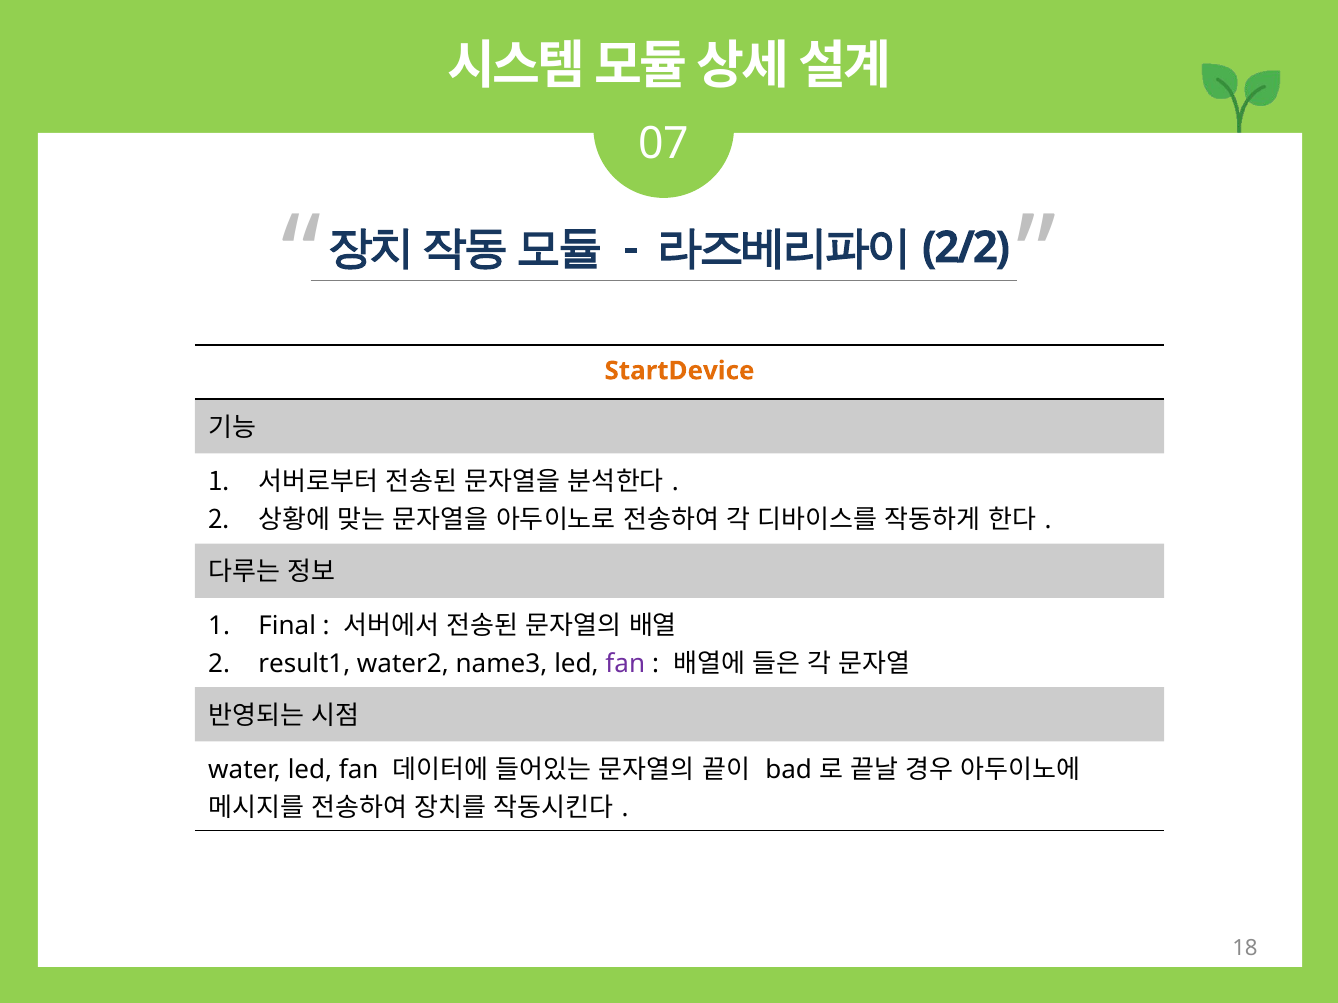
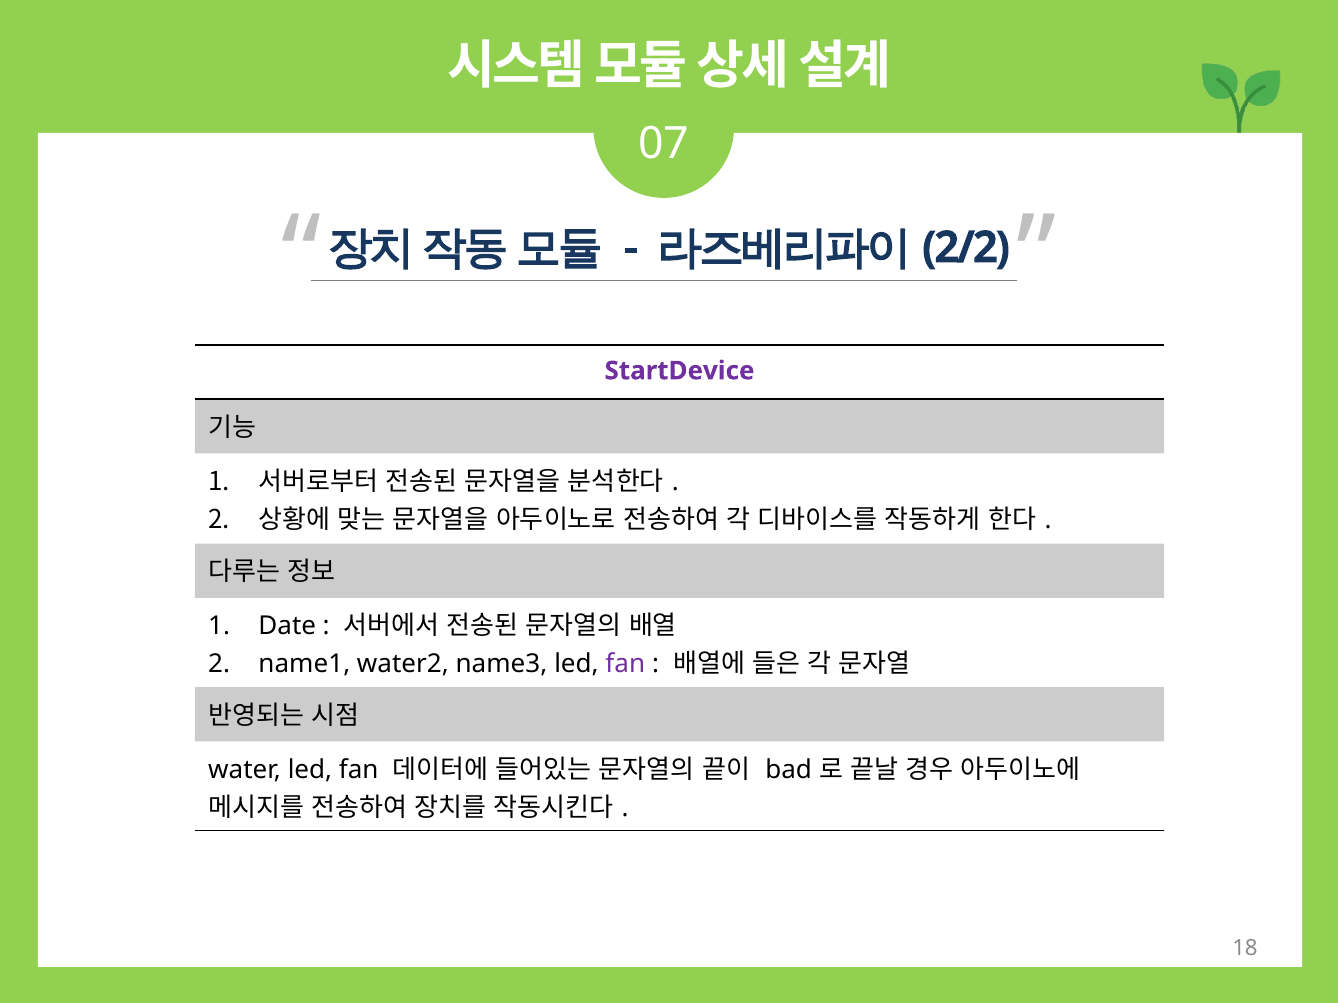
StartDevice colour: orange -> purple (679, 371)
Final: Final -> Date (287, 627)
result1: result1 -> name1 (304, 664)
